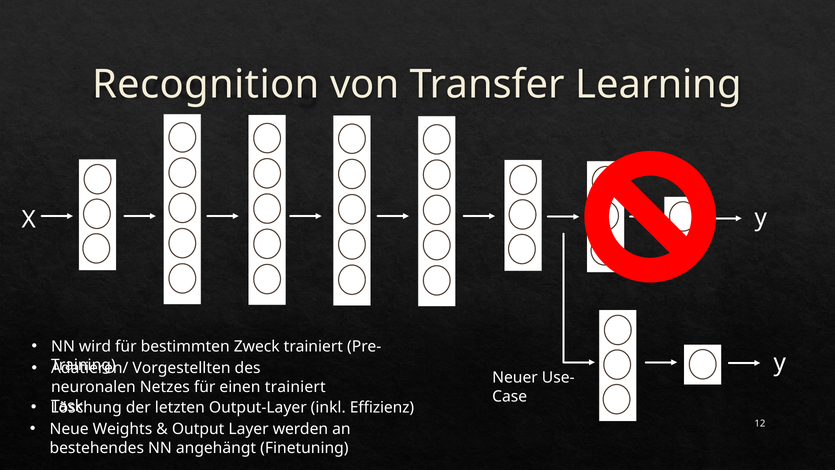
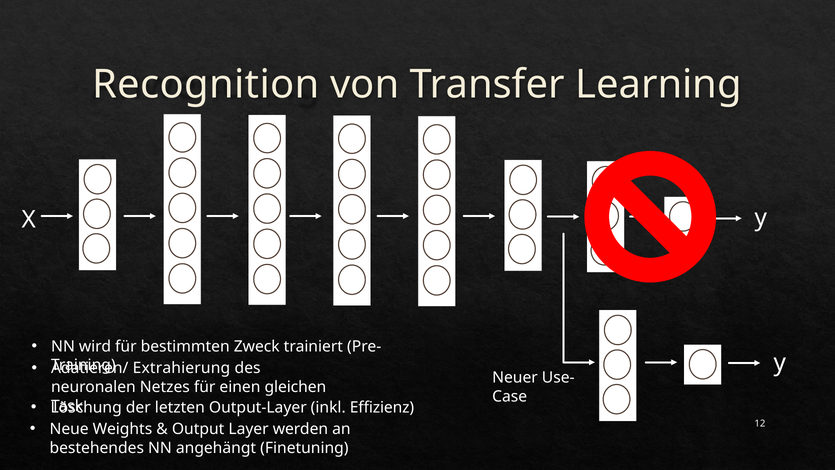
Vorgestellten: Vorgestellten -> Extrahierung (181, 368)
einen trainiert: trainiert -> gleichen (295, 387)
